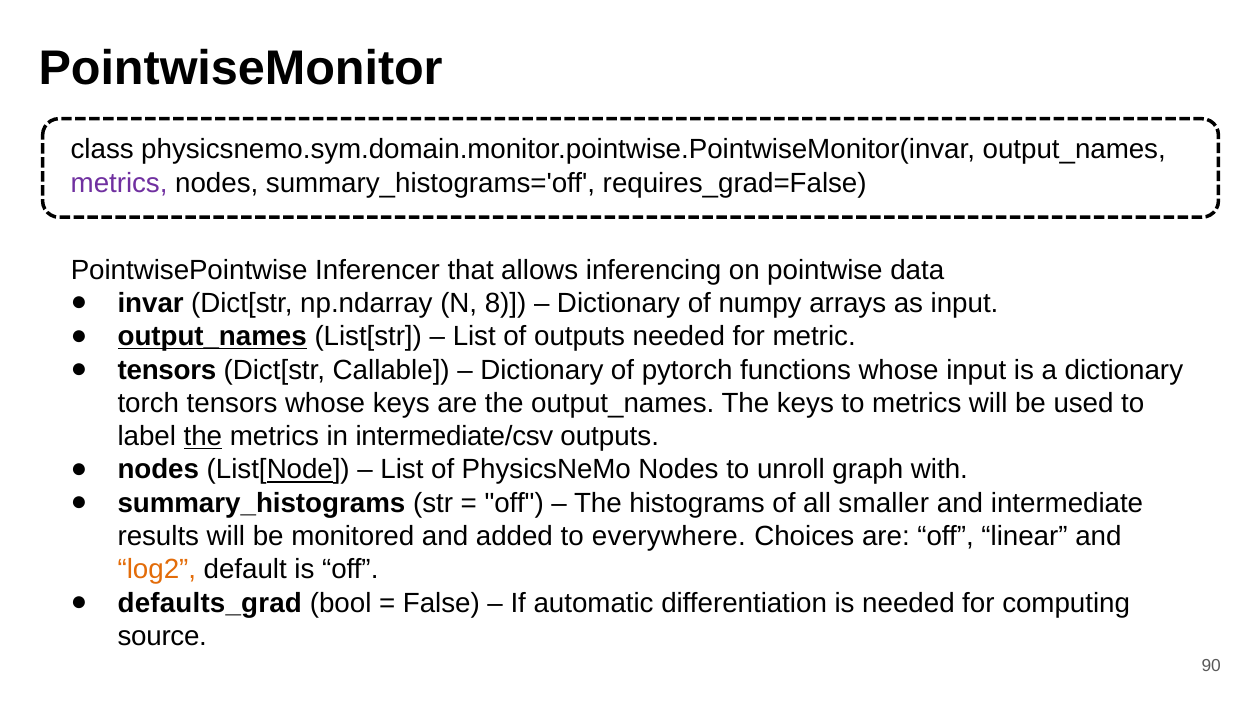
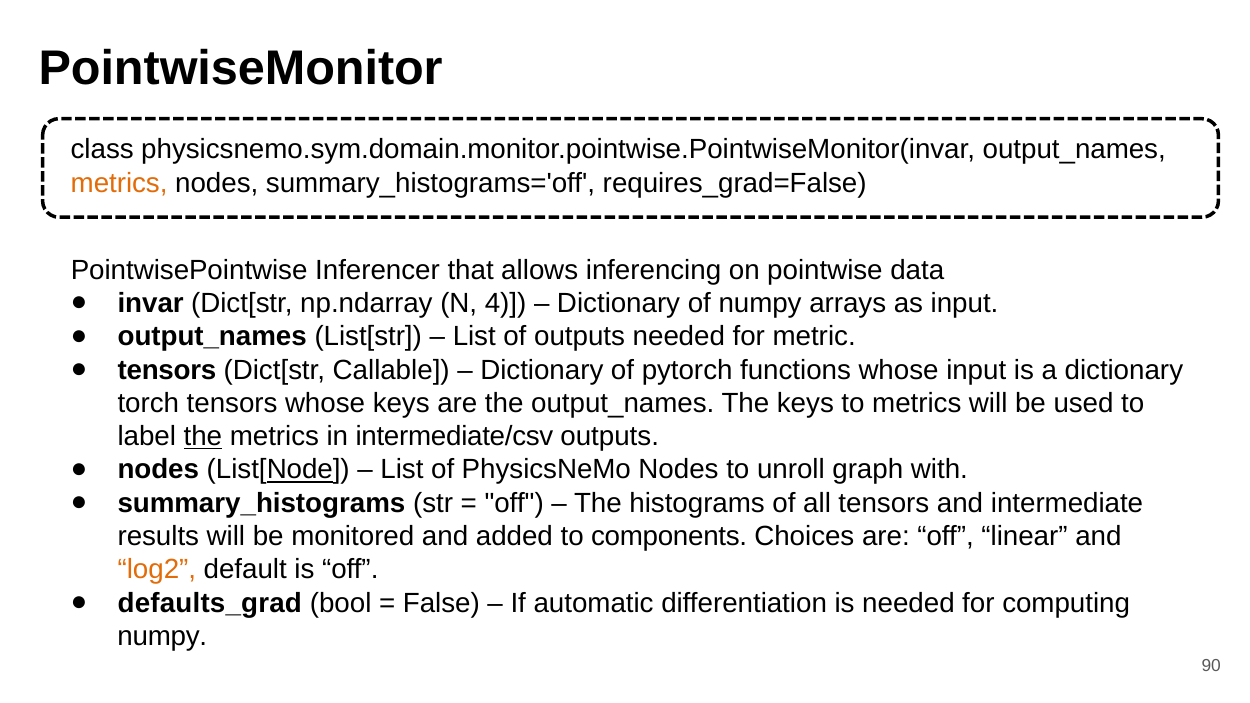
metrics colour: purple -> orange (119, 183)
8: 8 -> 4 (506, 303)
output_names underline: present -> none (212, 337)
all smaller: smaller -> tensors (884, 503)
everywhere: everywhere -> components (669, 537)
source: source -> numpy (162, 637)
